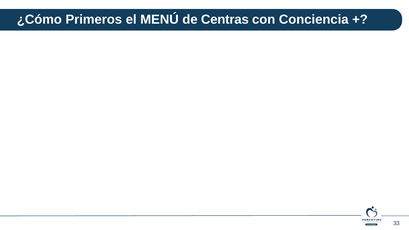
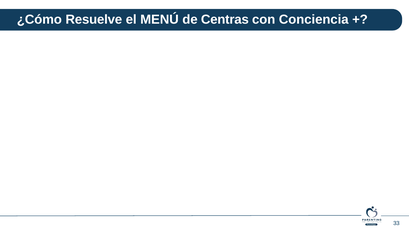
Primeros: Primeros -> Resuelve (94, 20)
